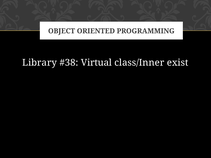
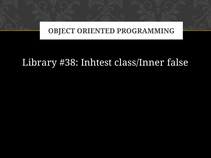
Virtual: Virtual -> Inhtest (96, 63)
exist: exist -> false (178, 63)
